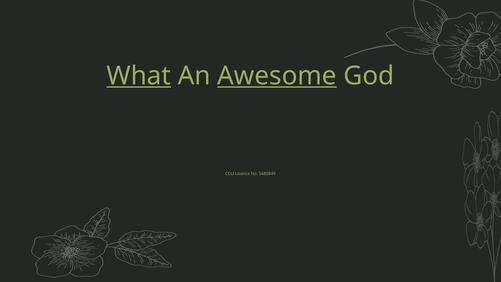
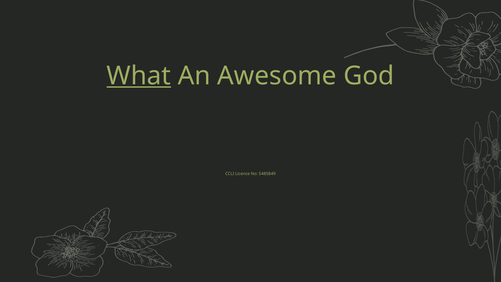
Awesome underline: present -> none (277, 76)
